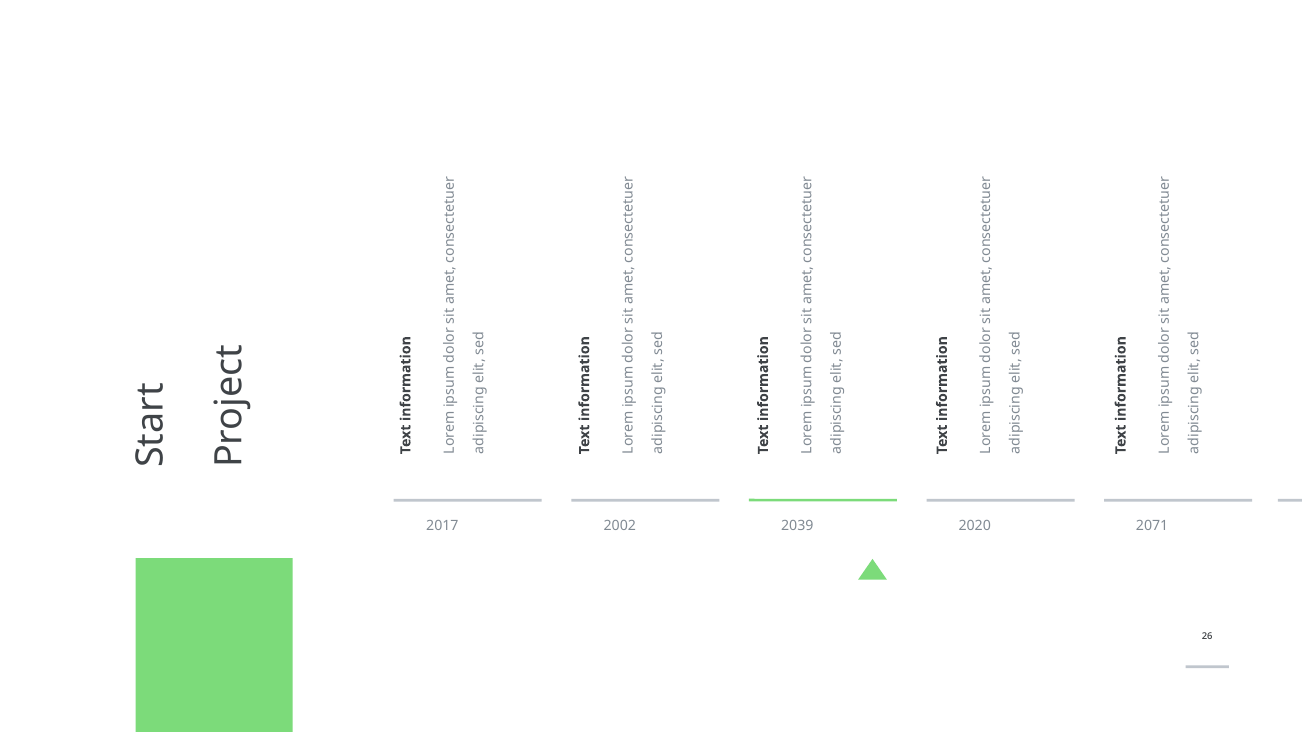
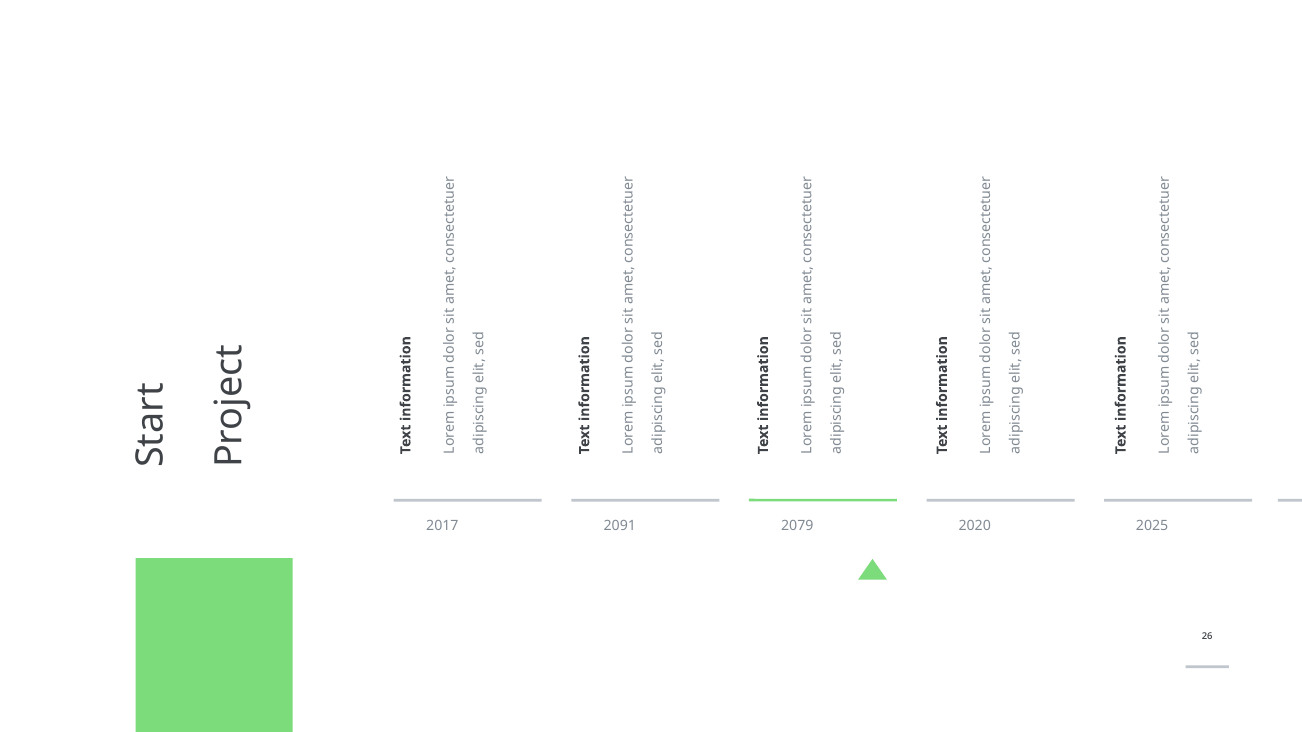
2039: 2039 -> 2079 (797, 526)
2002: 2002 -> 2091 (620, 526)
2071: 2071 -> 2025 (1152, 526)
